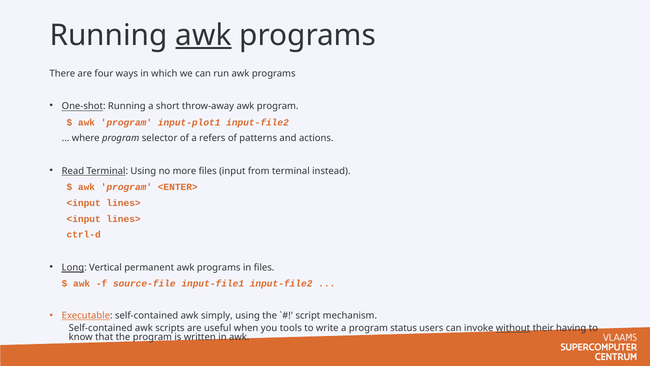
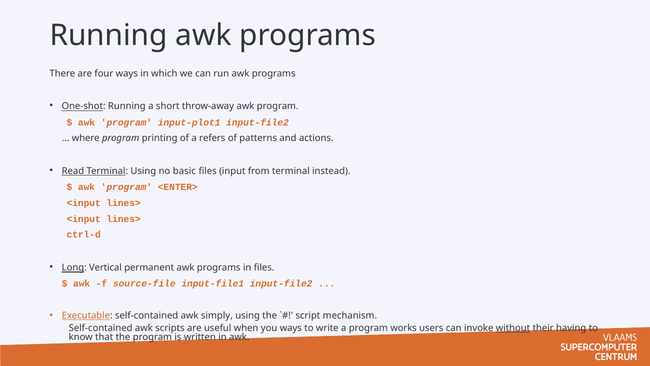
awk underline: present -> none (203, 35)
selector: selector -> printing (160, 138)
more: more -> basic (184, 171)
you tools: tools -> ways (291, 328)
status: status -> works (404, 328)
